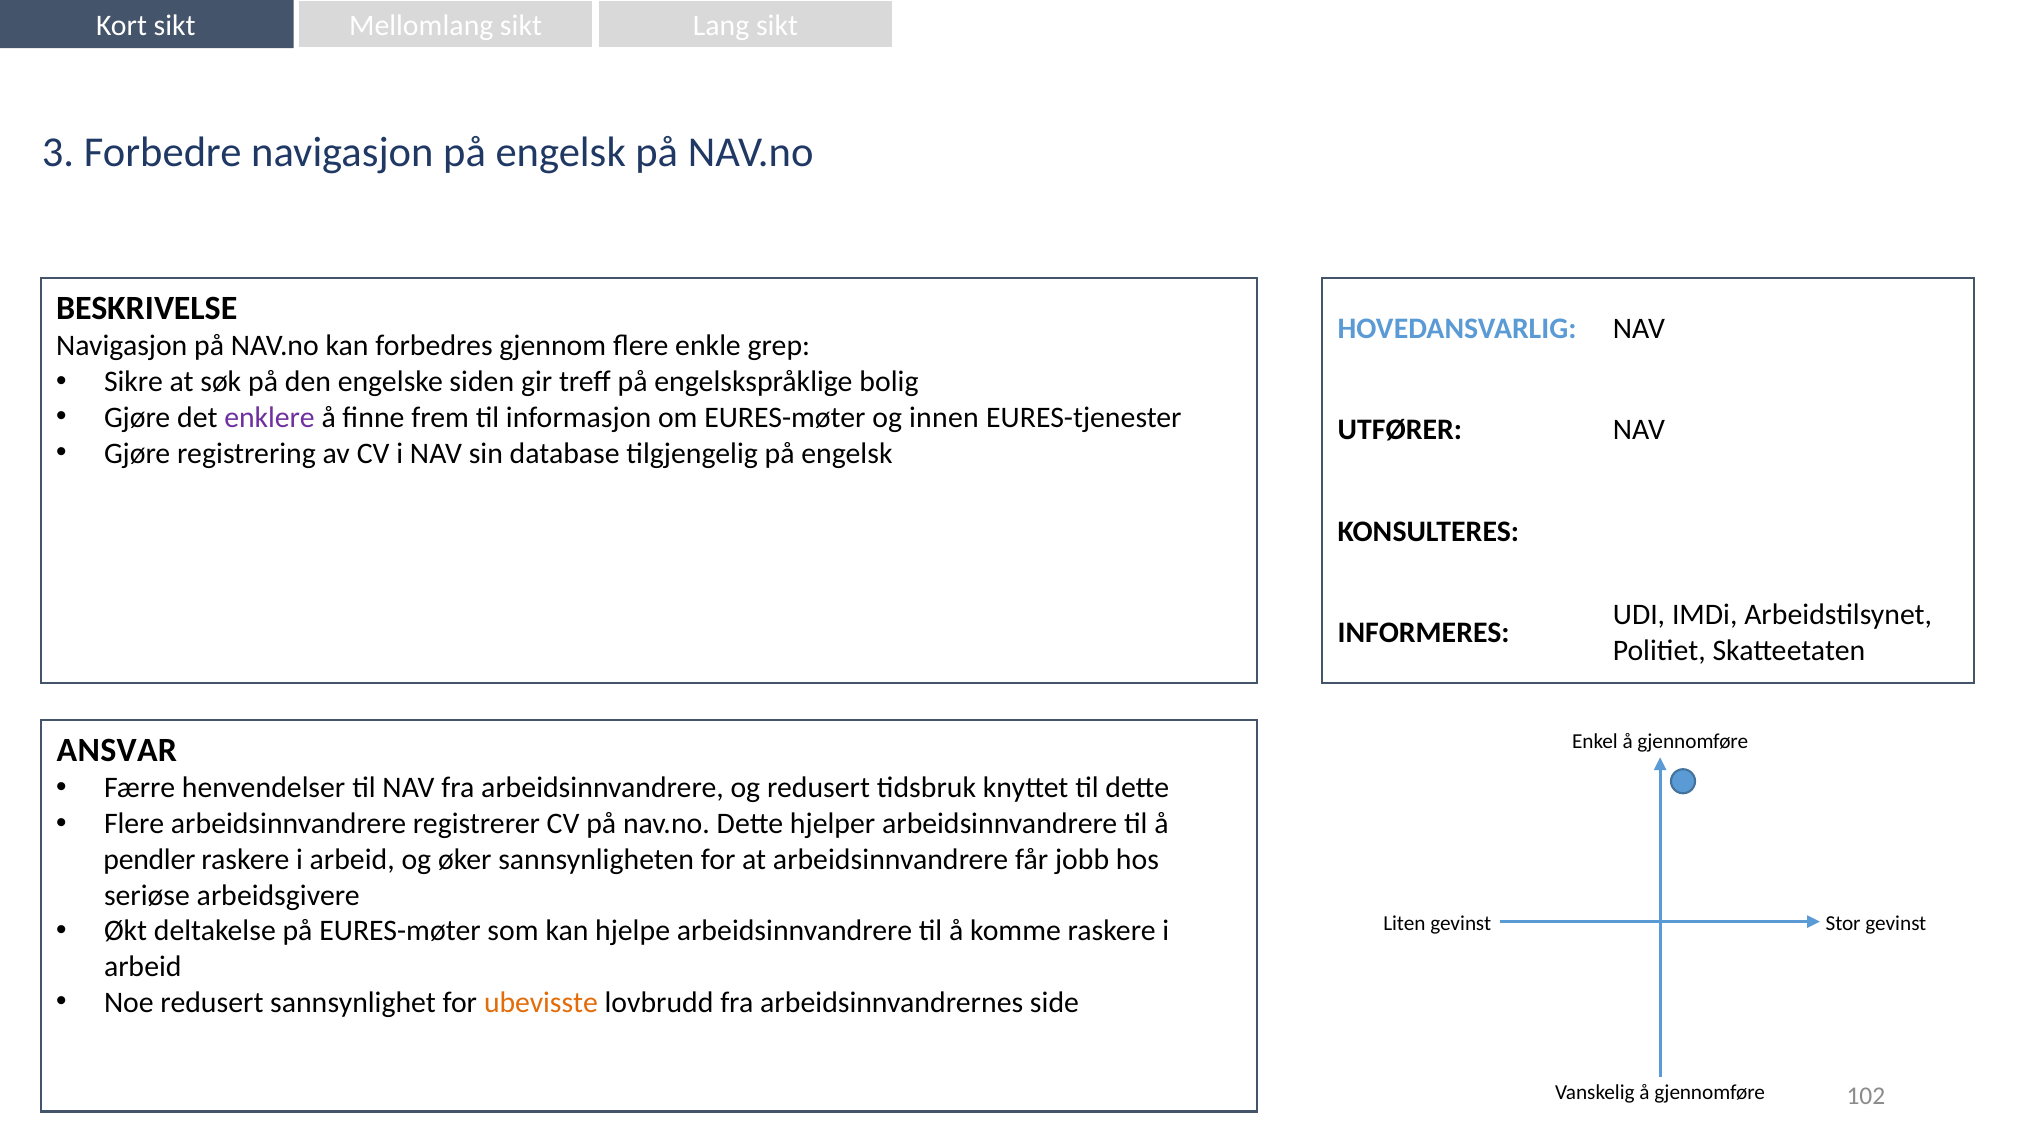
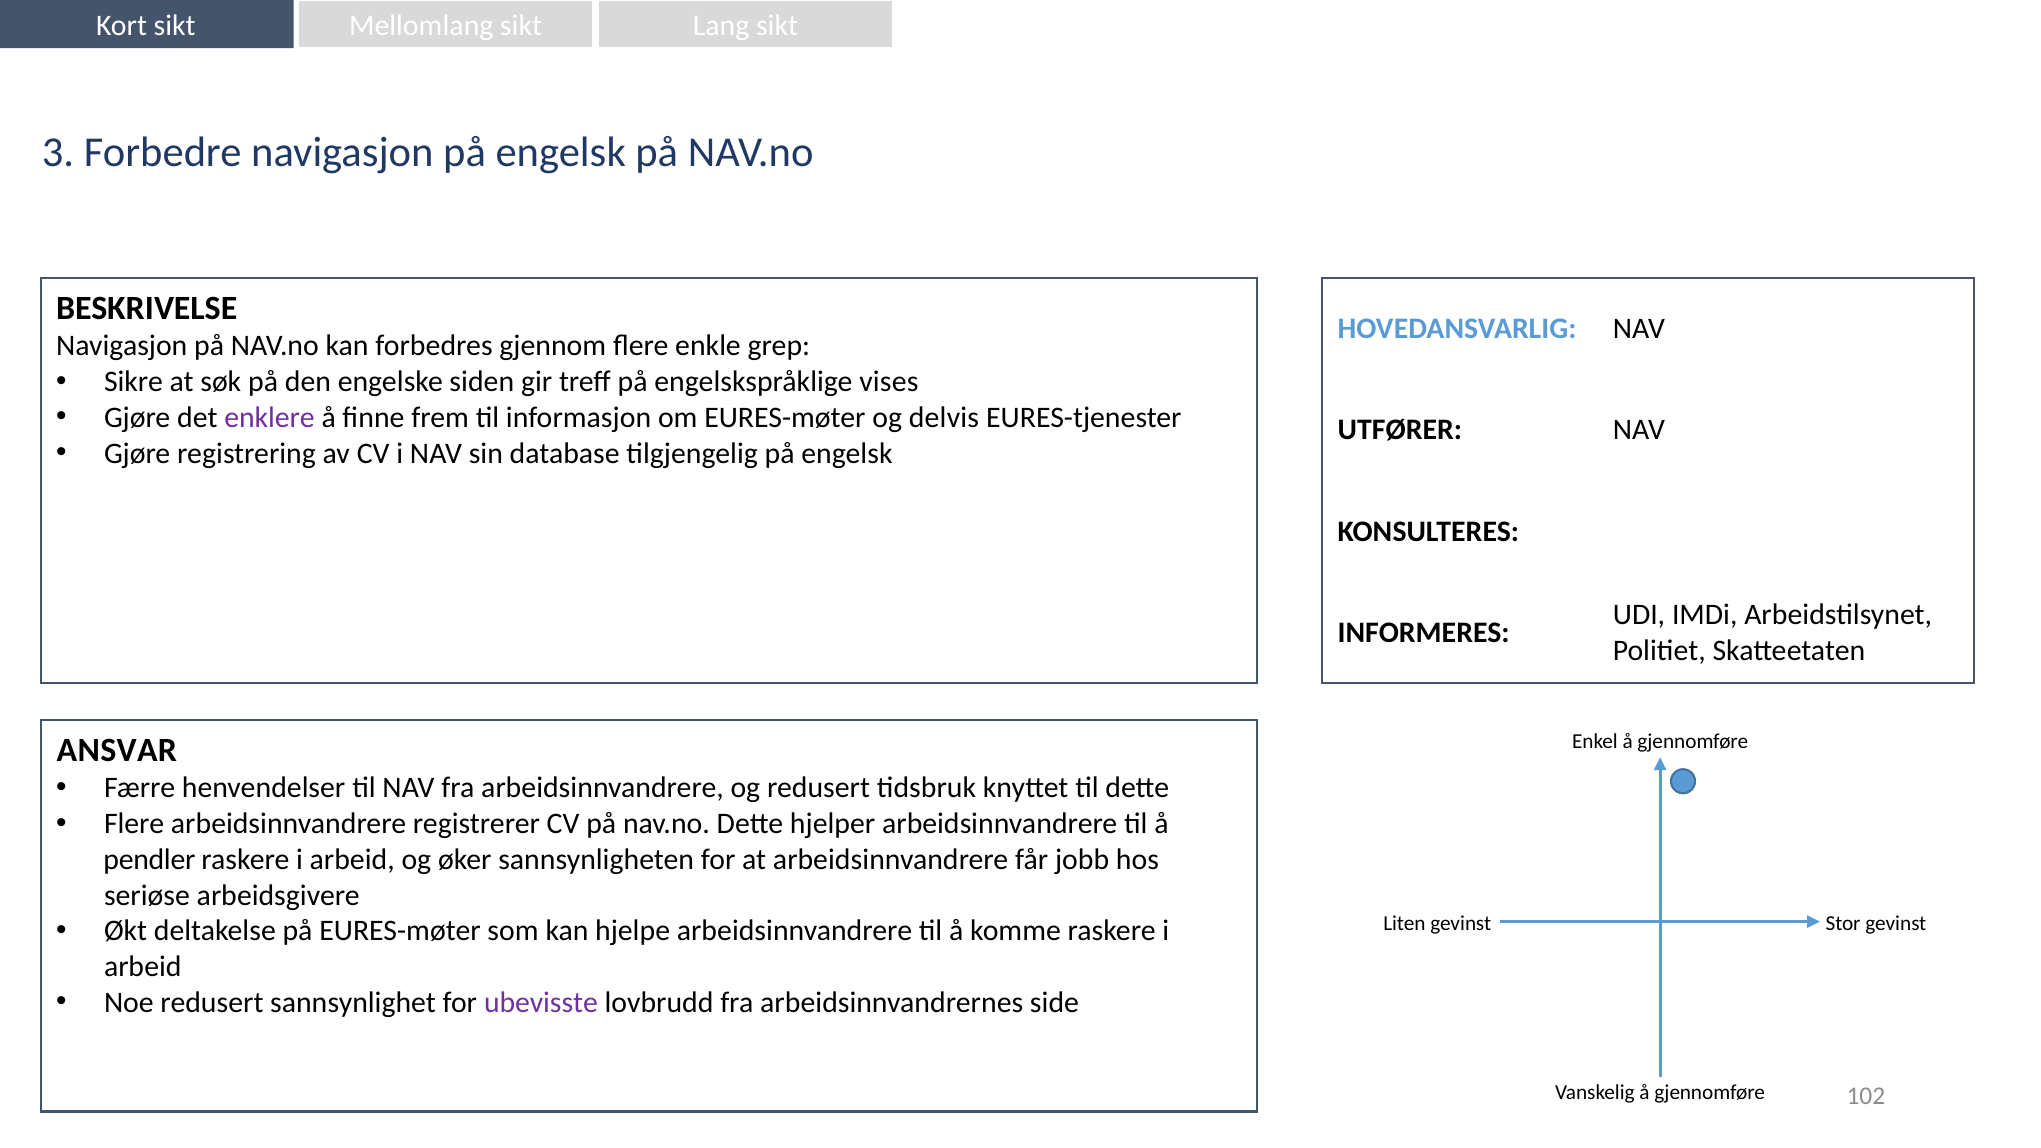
bolig: bolig -> vises (889, 382)
innen: innen -> delvis (944, 418)
ubevisste colour: orange -> purple (541, 1003)
